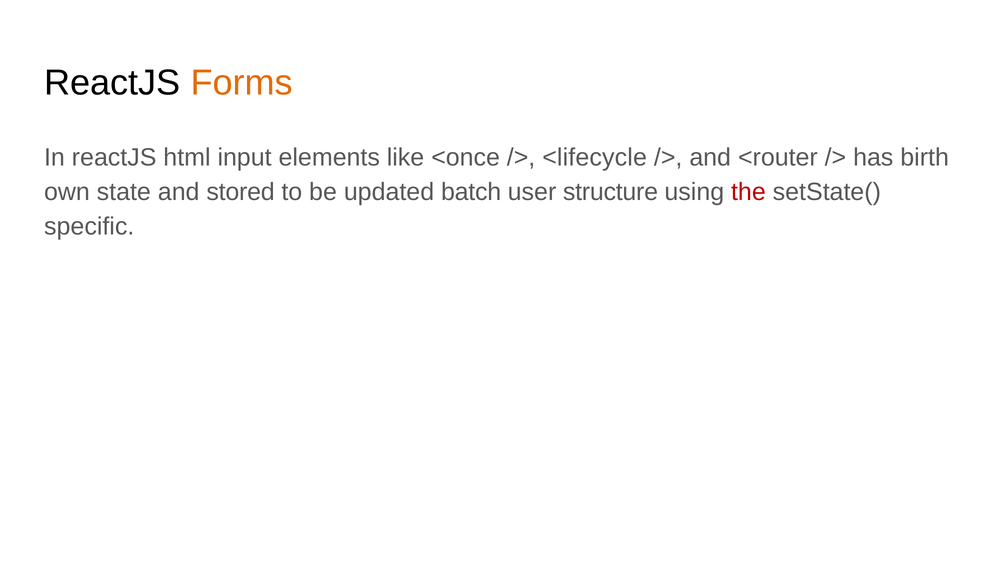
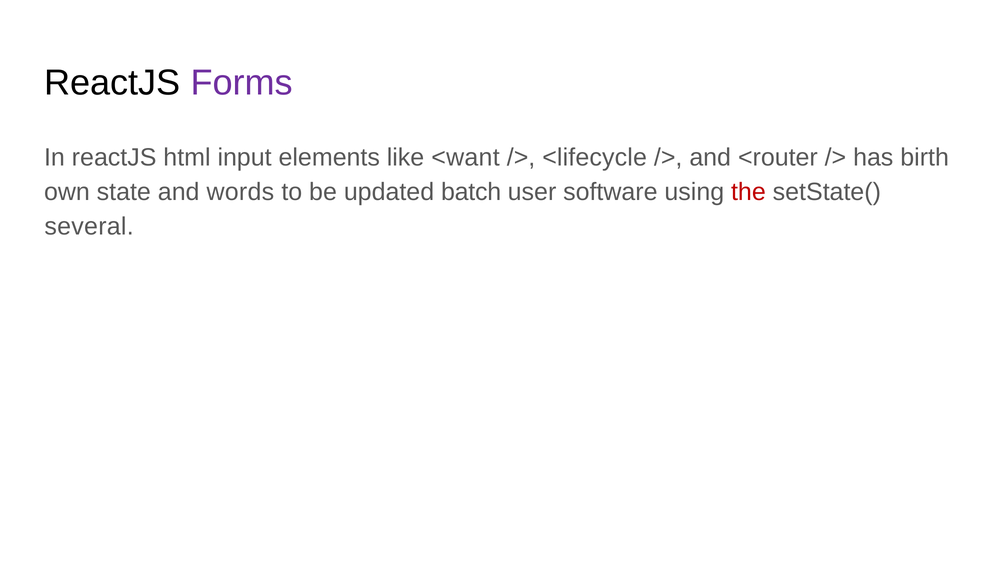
Forms colour: orange -> purple (242, 83)
<once: <once -> <want (466, 157)
stored: stored -> words (240, 192)
structure: structure -> software (610, 192)
specific: specific -> several (89, 226)
